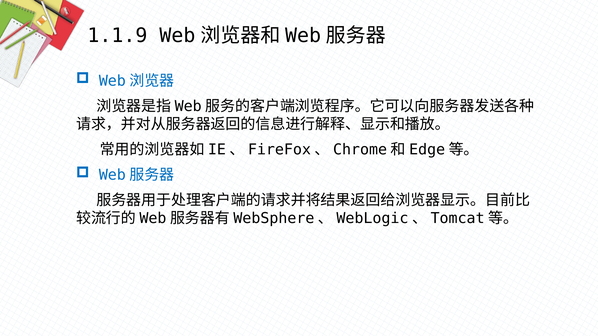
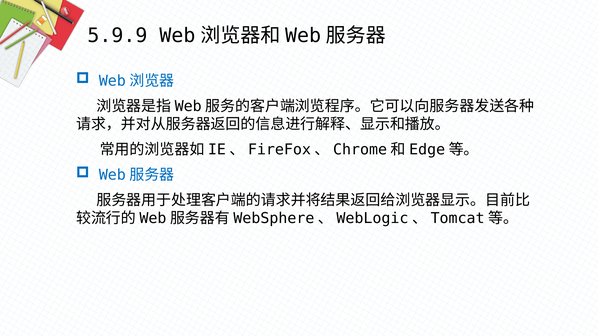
1.1.9: 1.1.9 -> 5.9.9 (118, 36)
